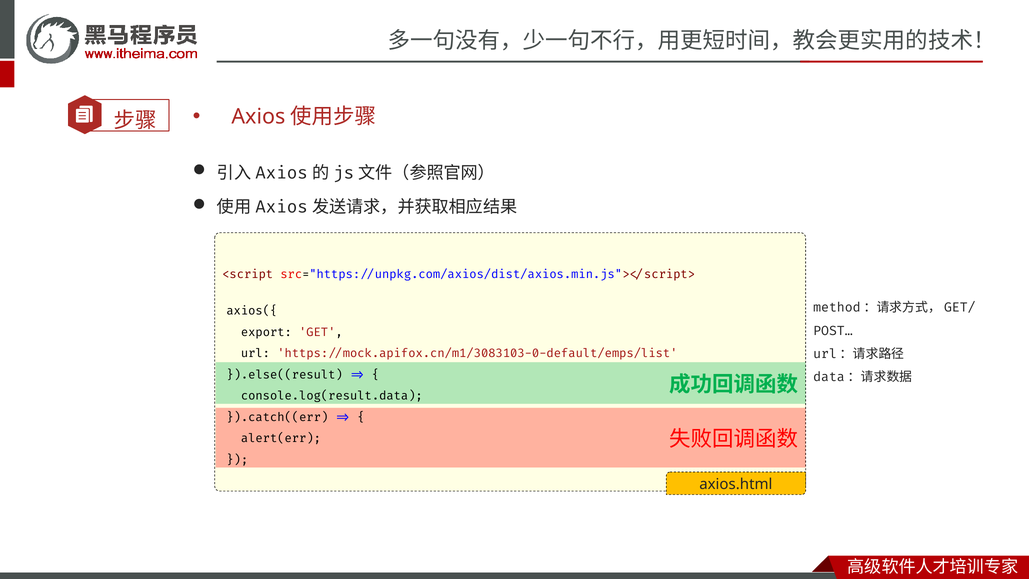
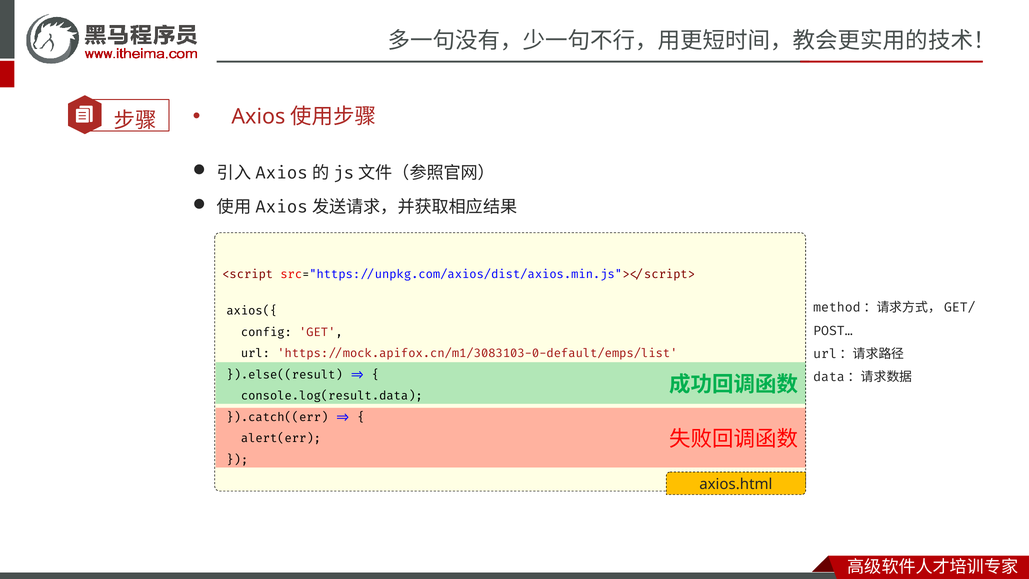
export: export -> config (266, 332)
